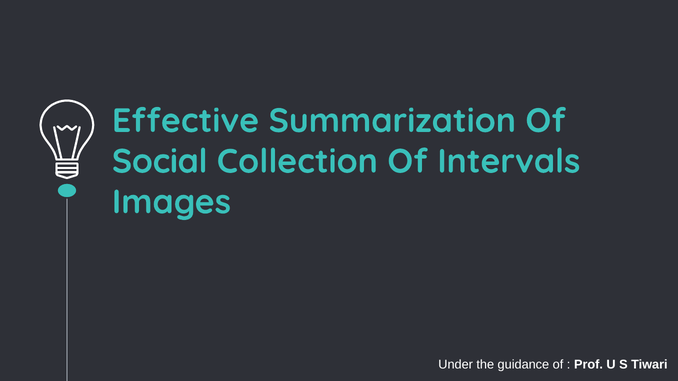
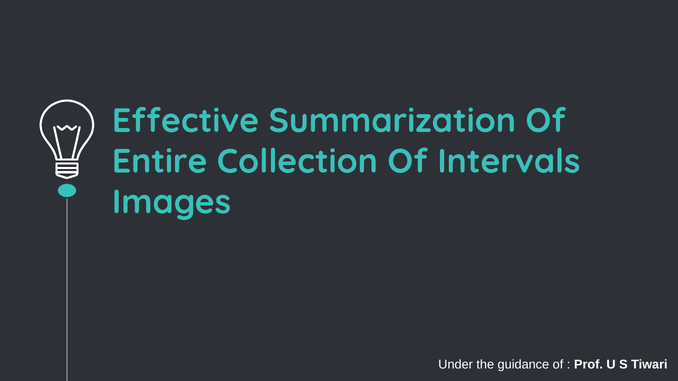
Social: Social -> Entire (160, 162)
